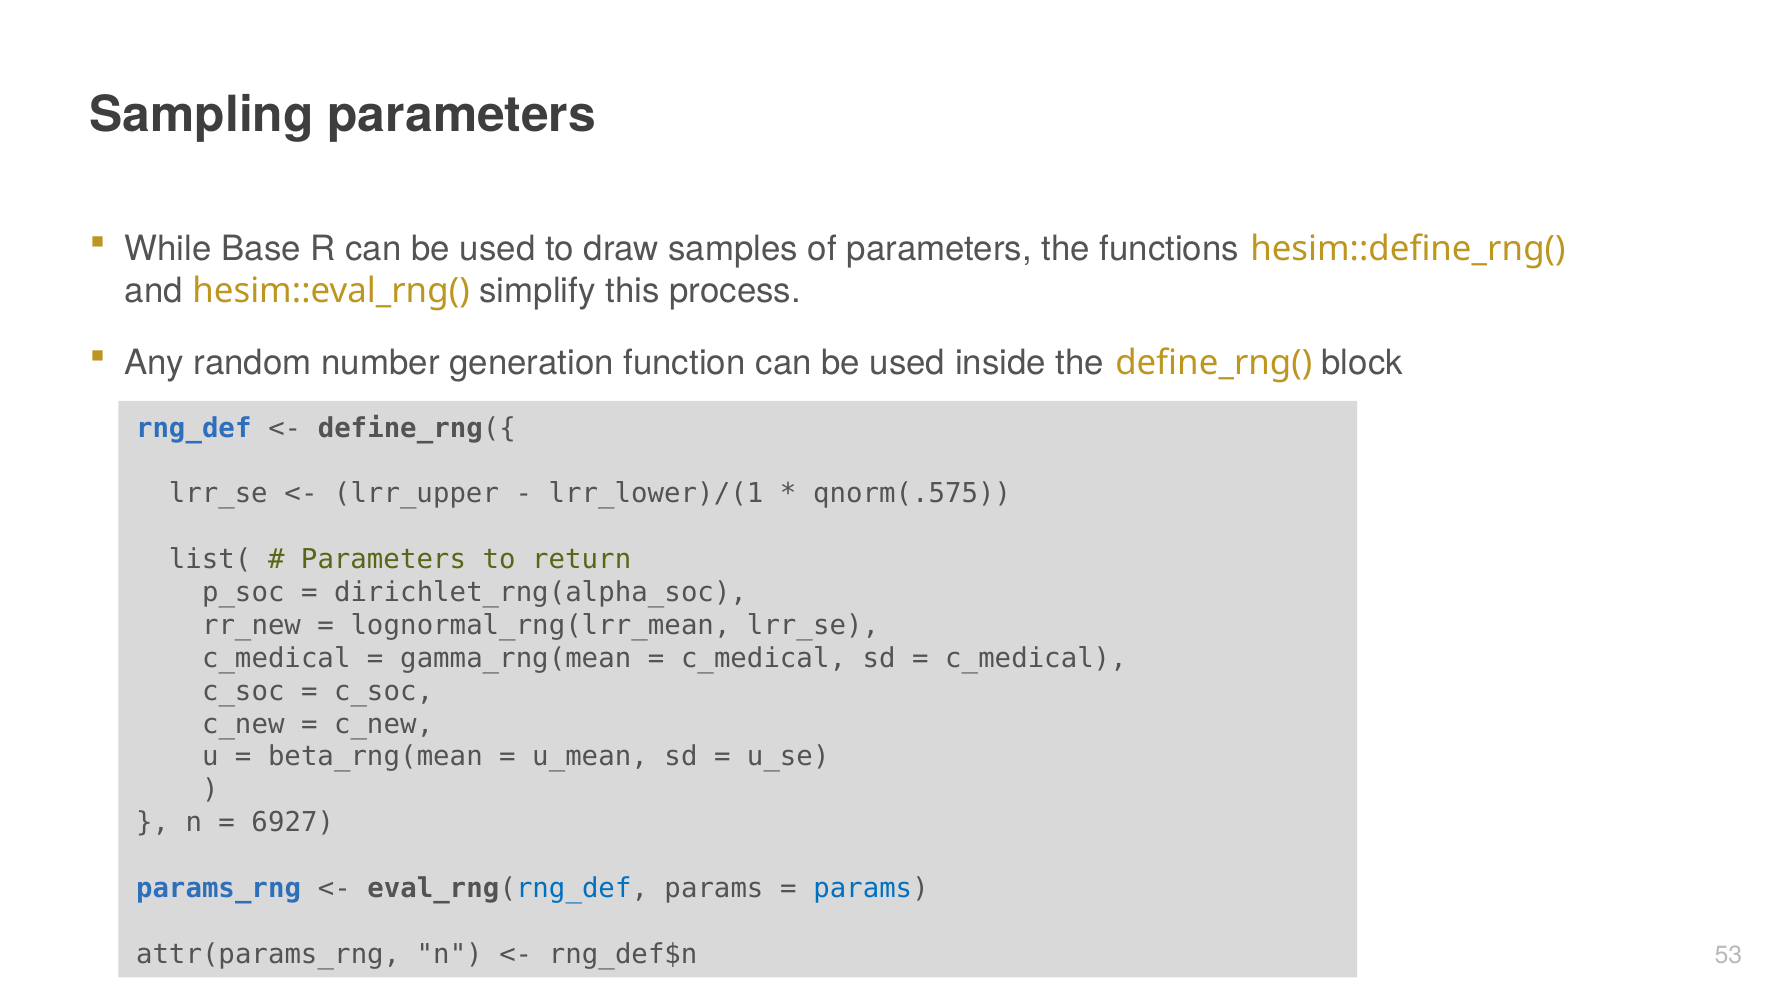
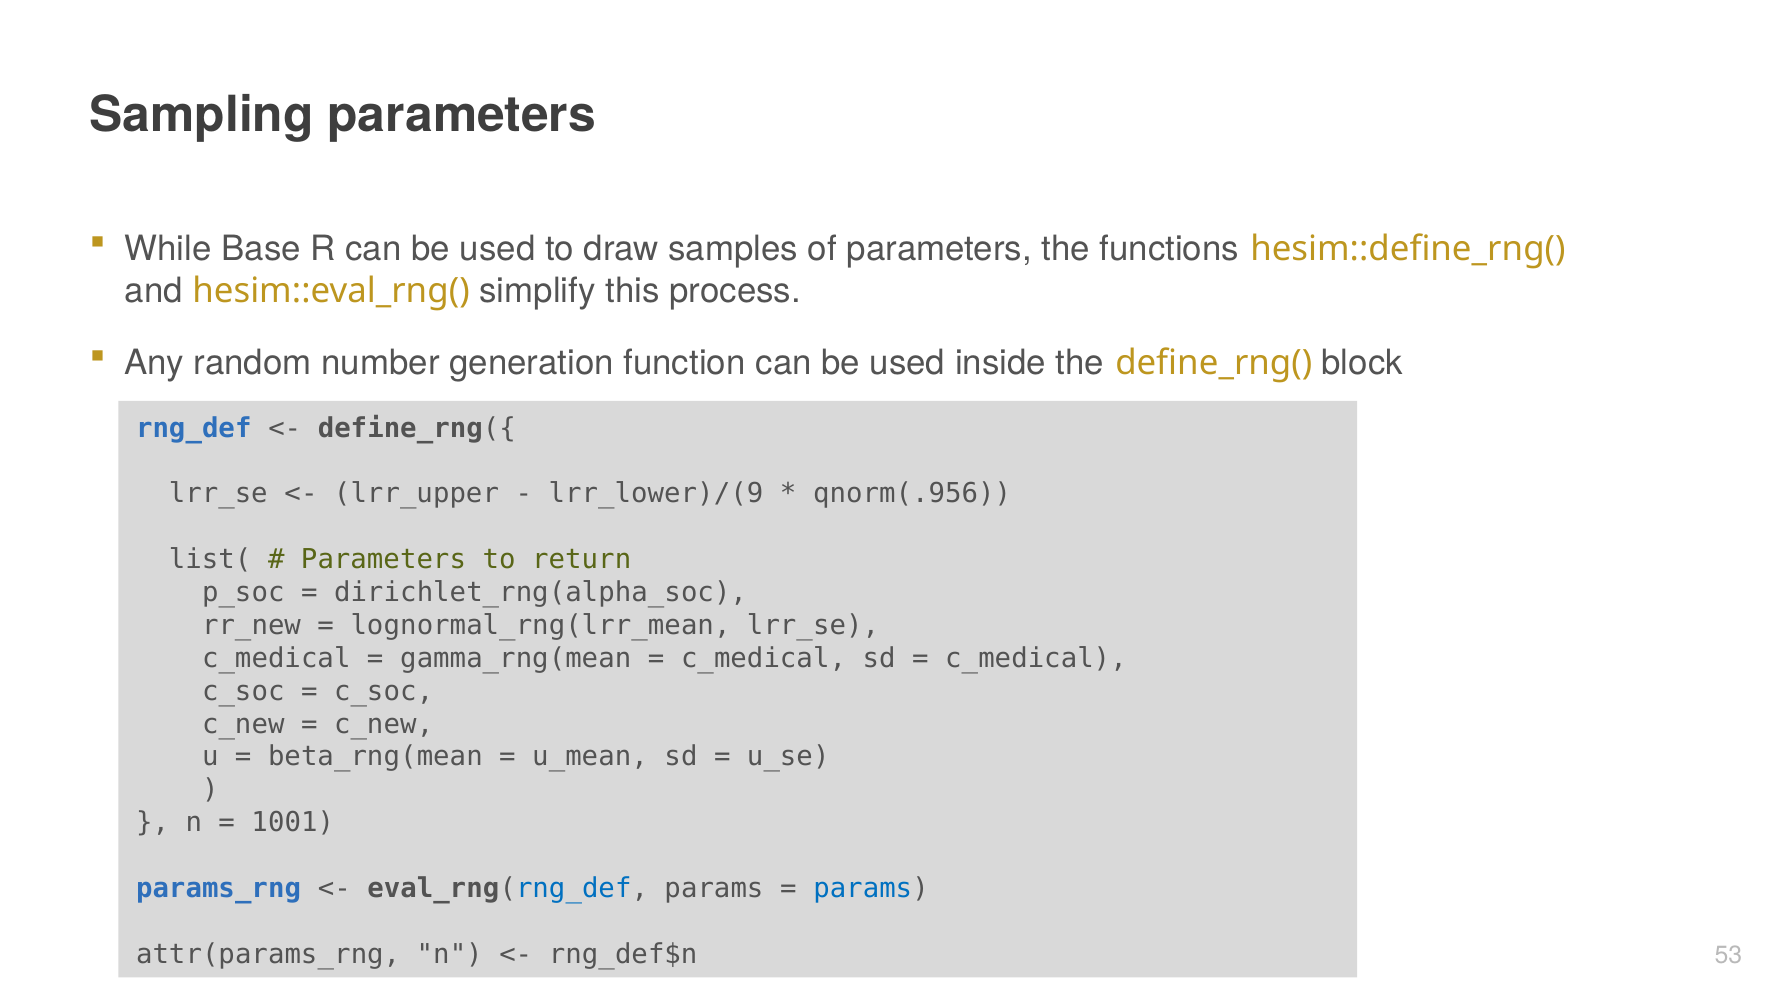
lrr_lower)/(1: lrr_lower)/(1 -> lrr_lower)/(9 (656, 494)
qnorm(.575: qnorm(.575 -> qnorm(.956 (912, 494)
6927: 6927 -> 1001 (293, 822)
